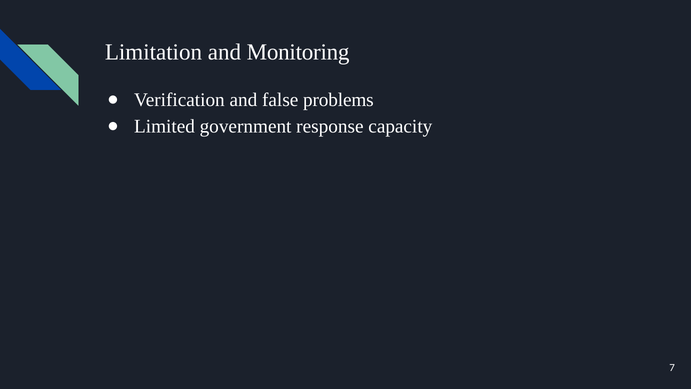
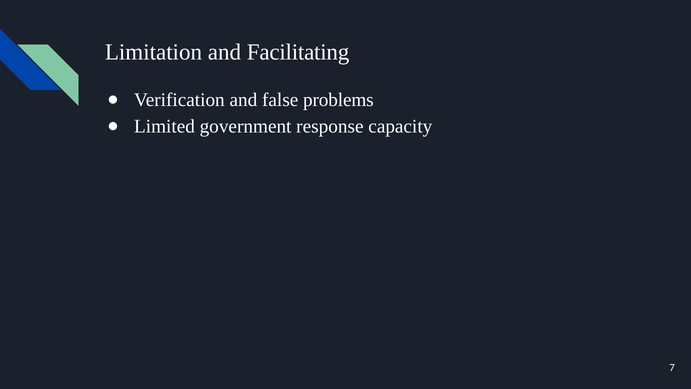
Monitoring: Monitoring -> Facilitating (298, 52)
